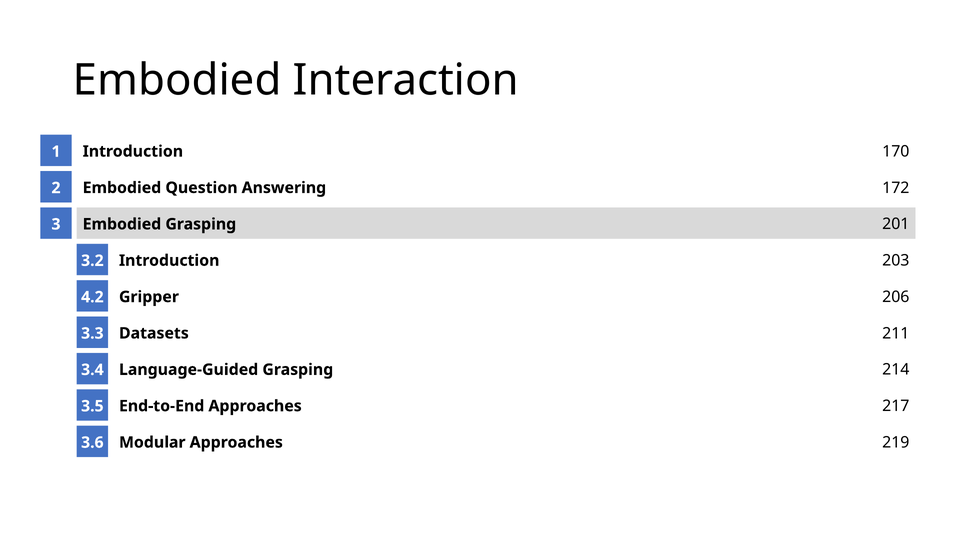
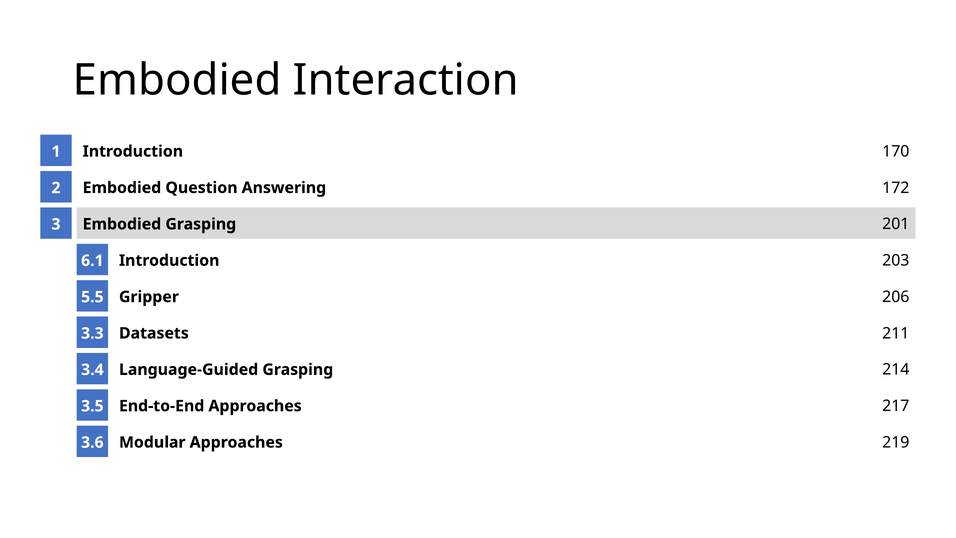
3.2: 3.2 -> 6.1 (92, 261)
4.2: 4.2 -> 5.5 (92, 297)
